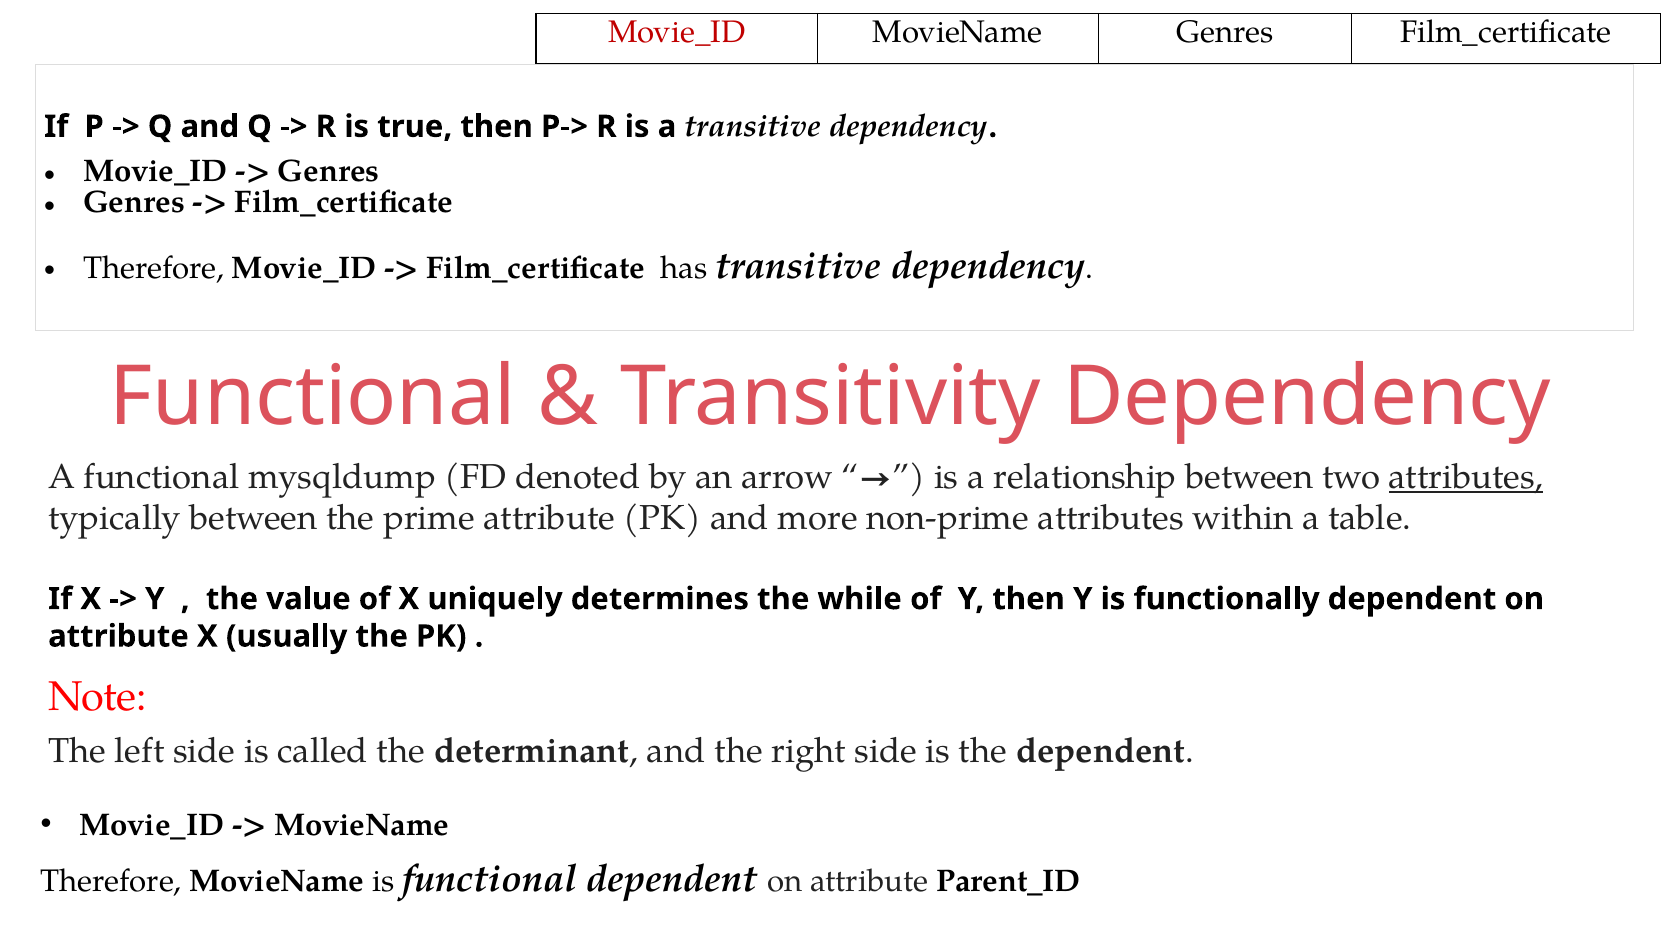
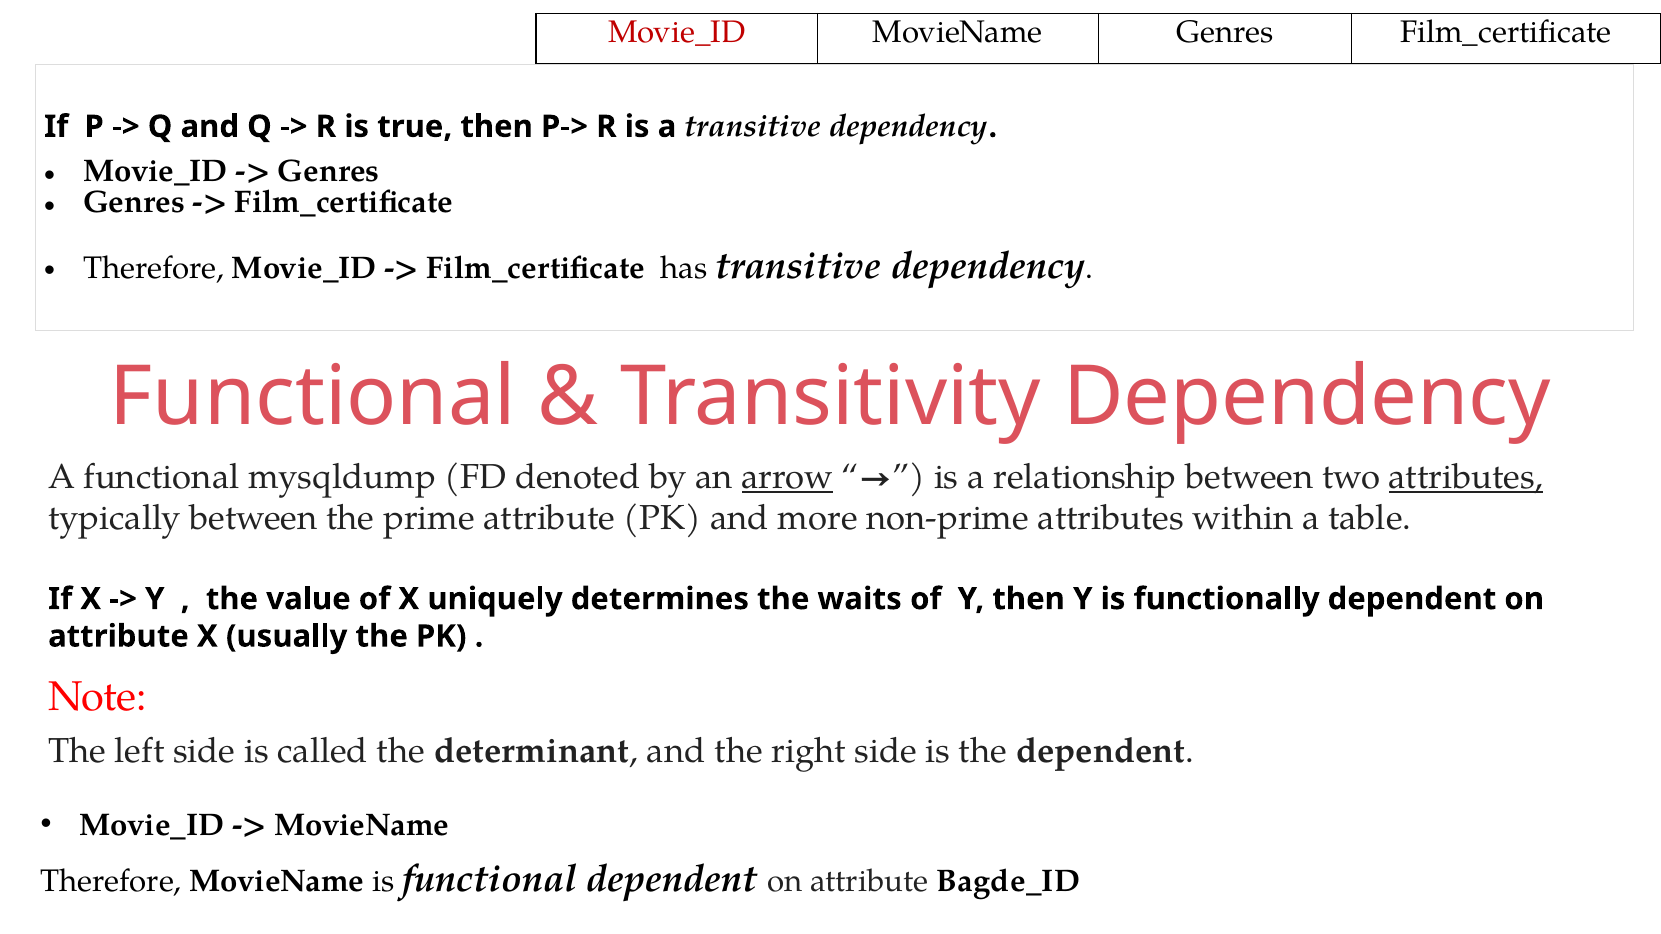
arrow underline: none -> present (787, 477)
while: while -> waits (860, 599)
Parent_ID: Parent_ID -> Bagde_ID (1008, 882)
